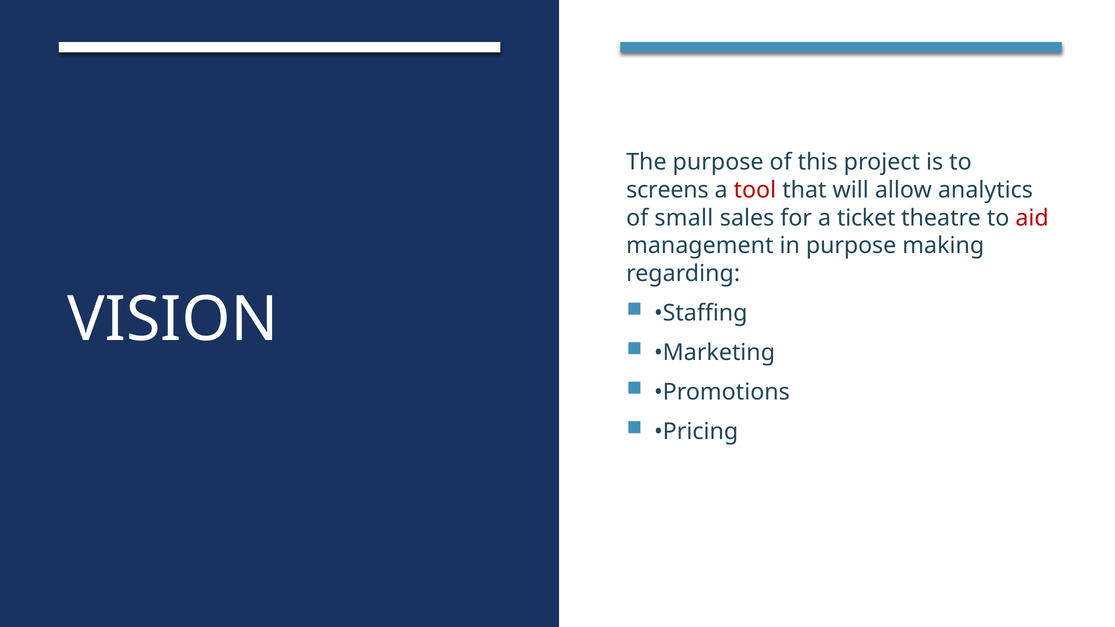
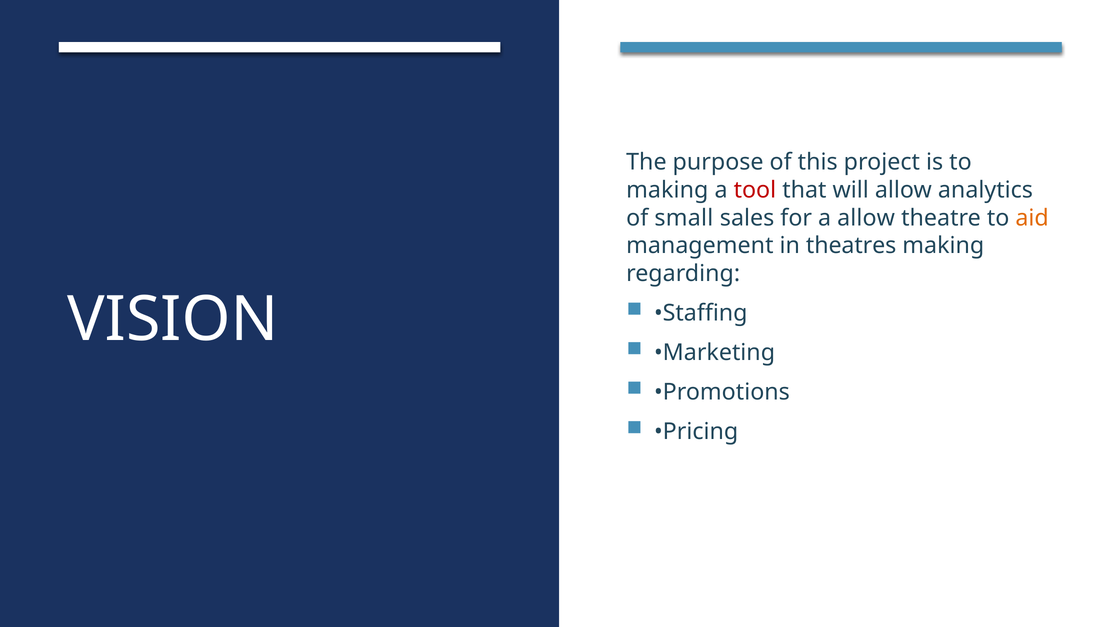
screens: screens -> making (667, 190)
a ticket: ticket -> allow (866, 218)
aid colour: red -> orange (1032, 218)
in purpose: purpose -> theatres (851, 246)
